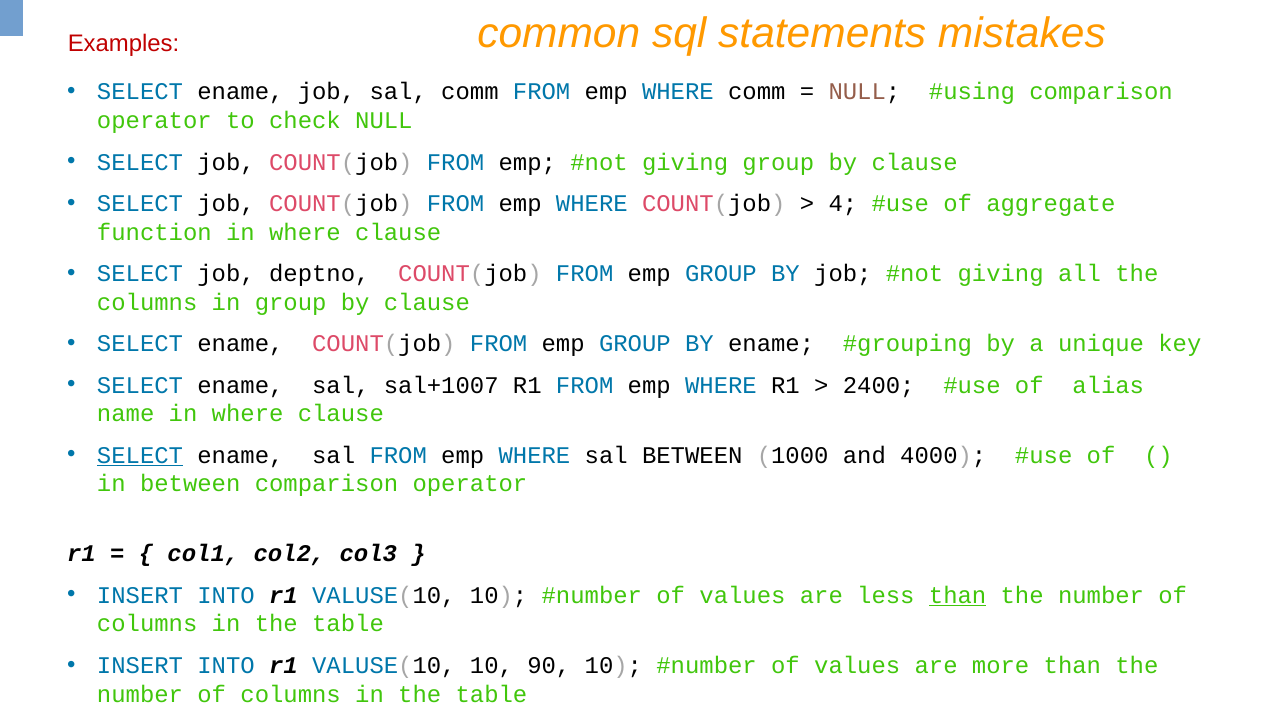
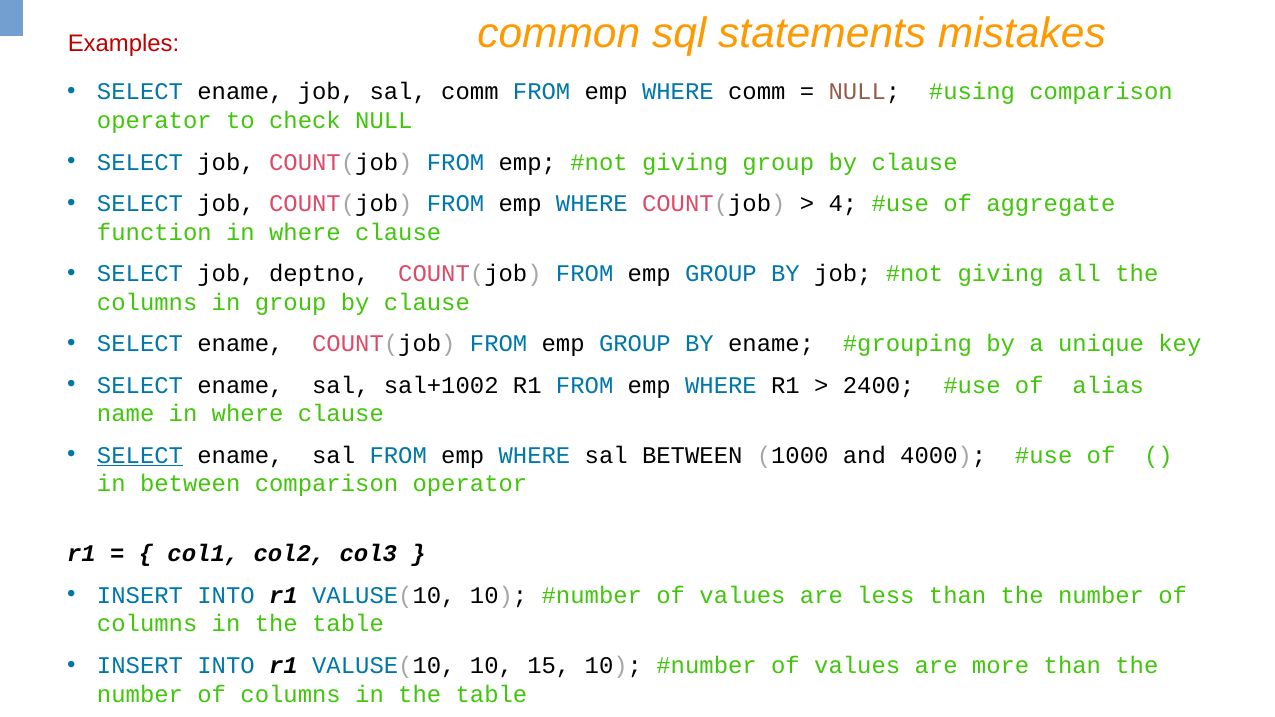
sal+1007: sal+1007 -> sal+1002 (441, 385)
than underline: present -> none (958, 596)
90: 90 -> 15 (549, 666)
